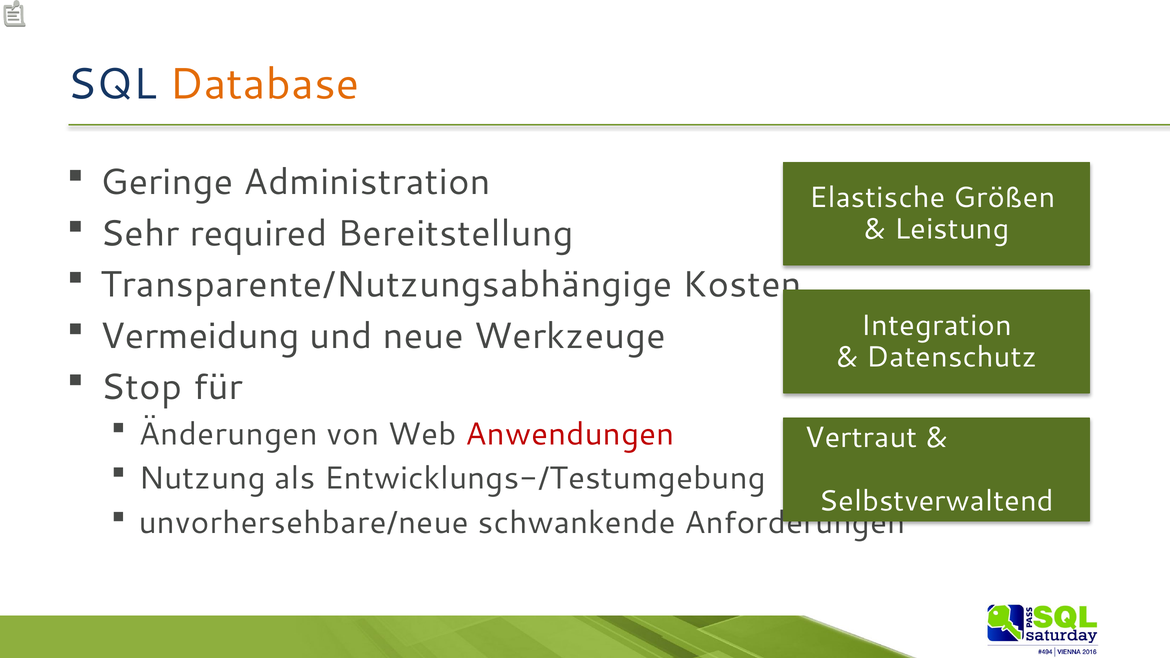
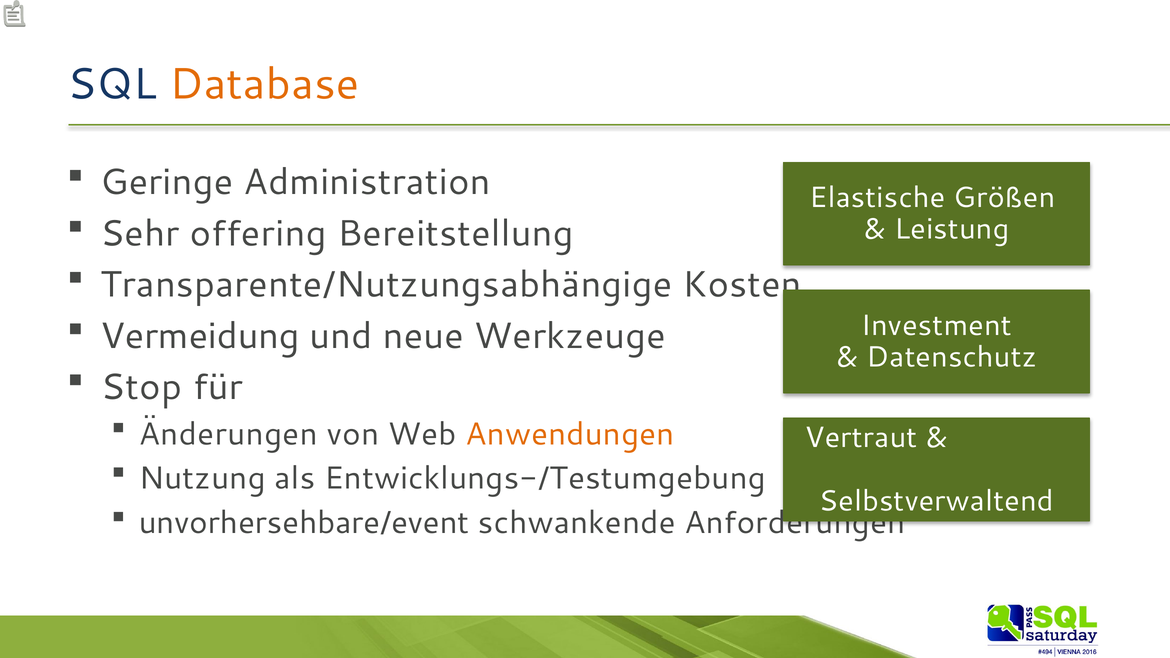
required: required -> offering (258, 234)
Integration: Integration -> Investment (936, 326)
Anwendungen colour: red -> orange (570, 434)
unvorhersehbare/neue: unvorhersehbare/neue -> unvorhersehbare/event (304, 523)
